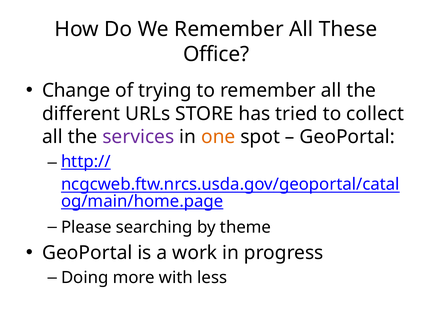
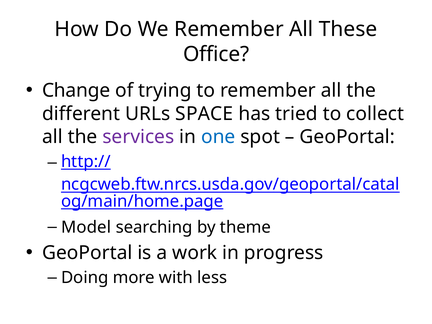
STORE: STORE -> SPACE (204, 114)
one colour: orange -> blue (218, 137)
Please: Please -> Model (86, 227)
